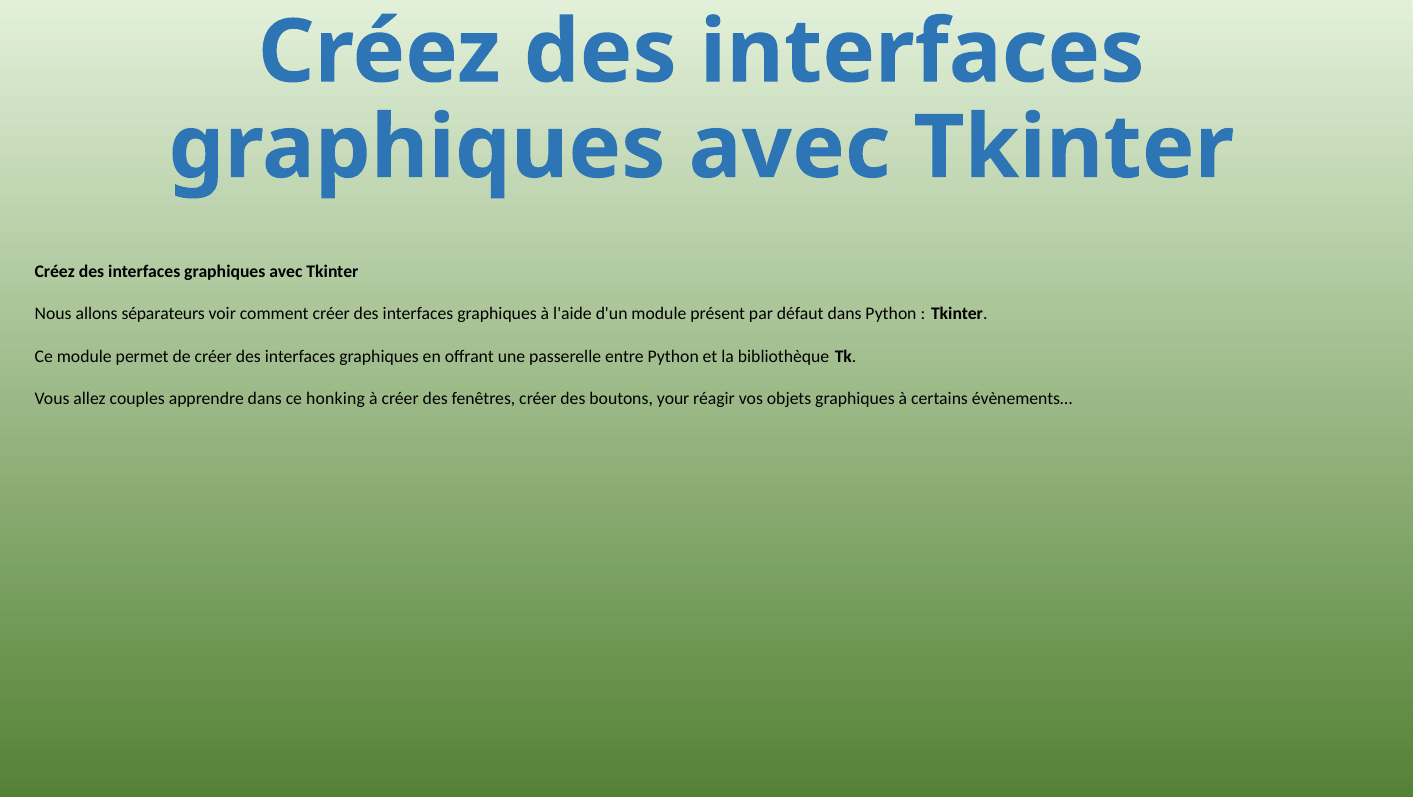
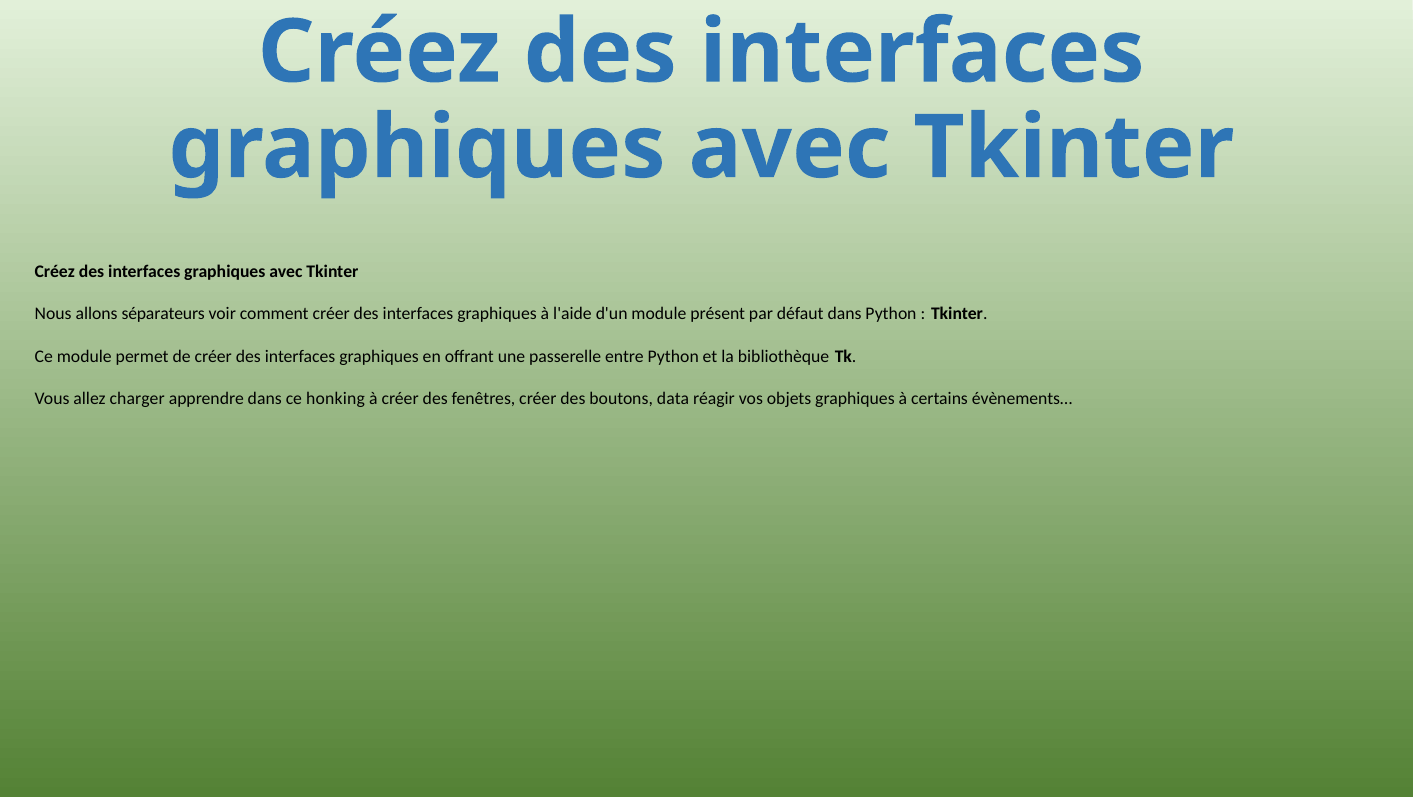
couples: couples -> charger (137, 399)
your: your -> data (673, 399)
